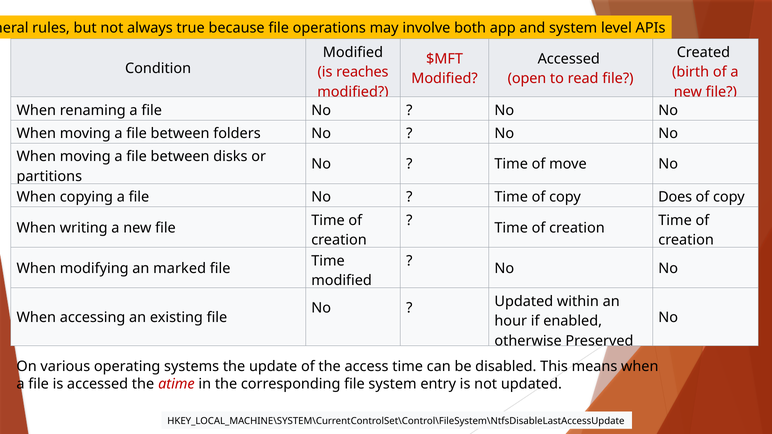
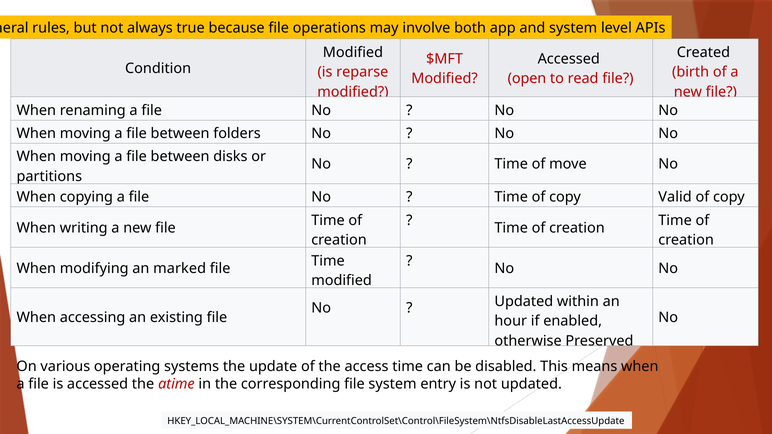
reaches: reaches -> reparse (362, 72)
Does: Does -> Valid (675, 197)
